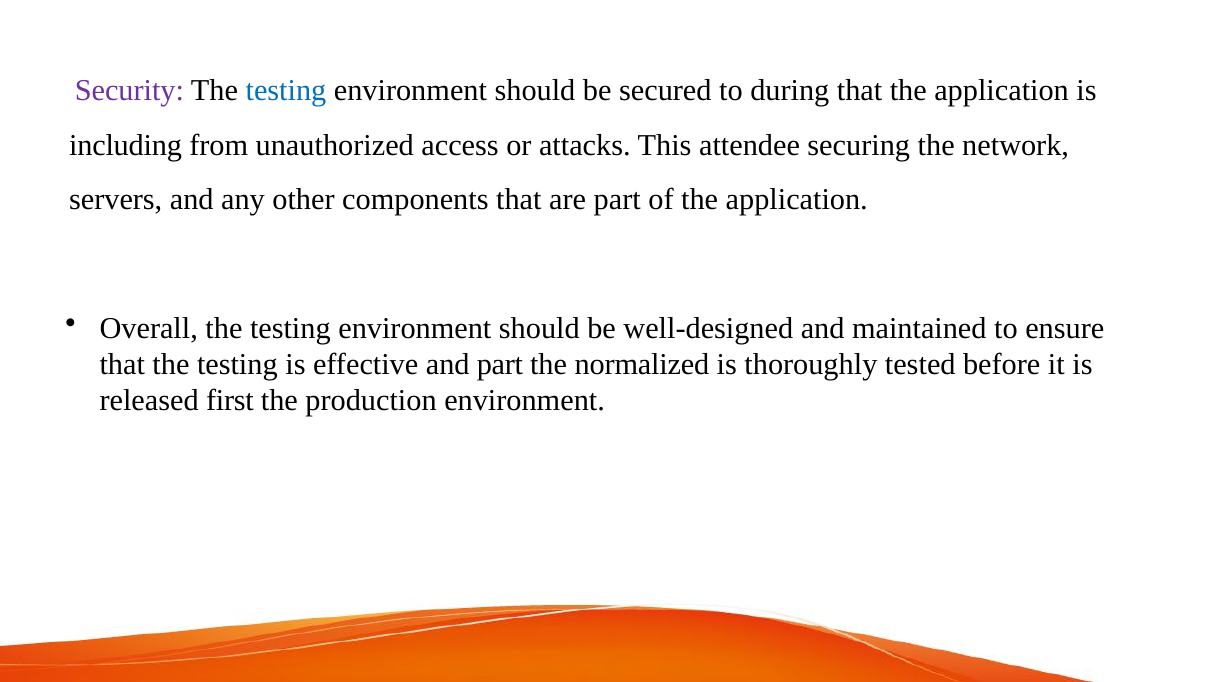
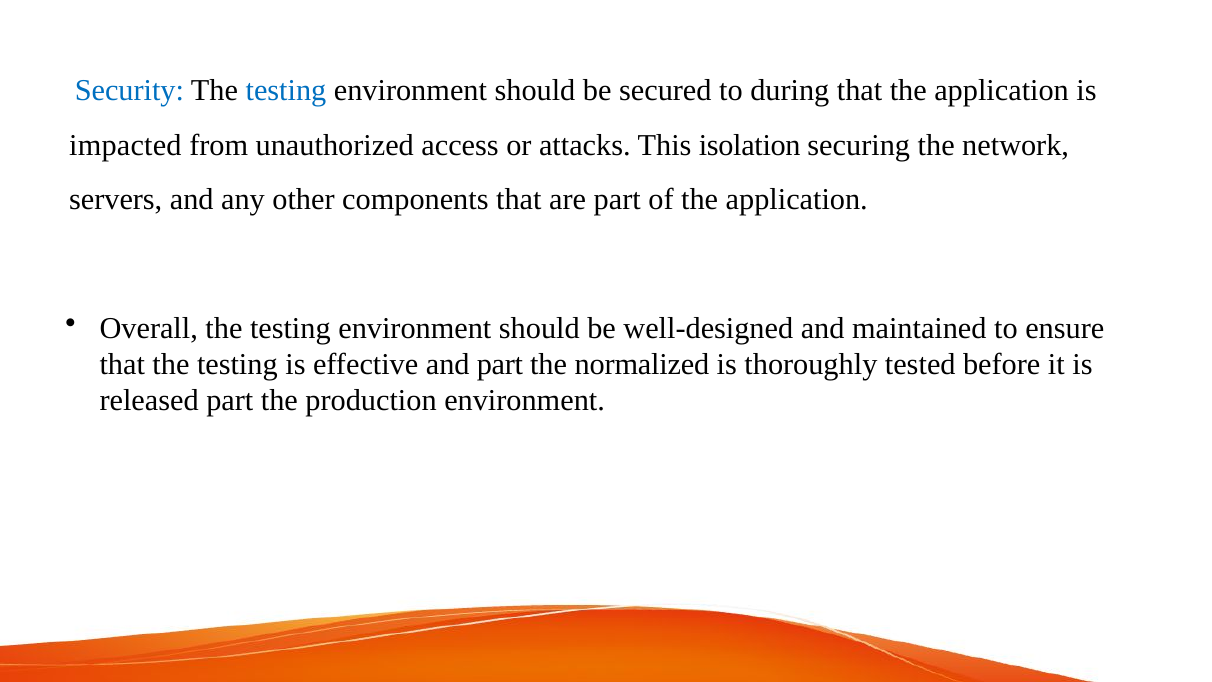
Security colour: purple -> blue (129, 91)
including: including -> impacted (125, 145)
attendee: attendee -> isolation (750, 145)
released first: first -> part (230, 401)
